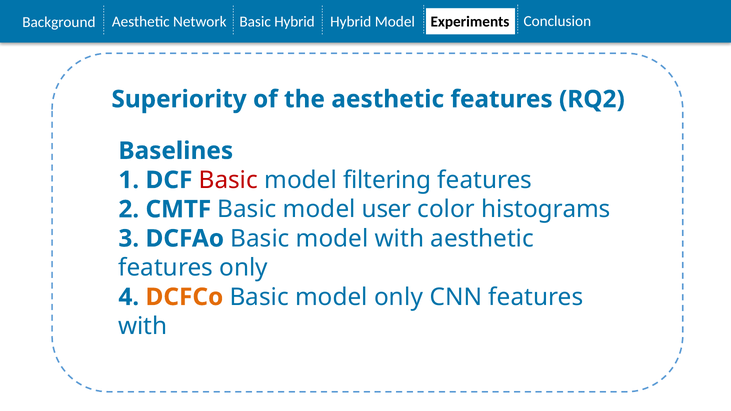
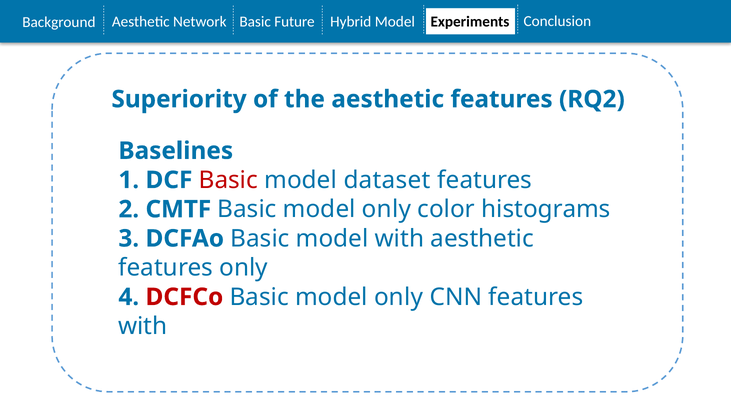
Basic Hybrid: Hybrid -> Future (294, 22)
filtering: filtering -> dataset (387, 180)
user: user -> only (386, 209)
DCFCo colour: orange -> red (184, 297)
